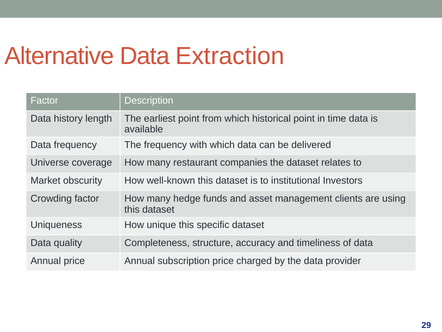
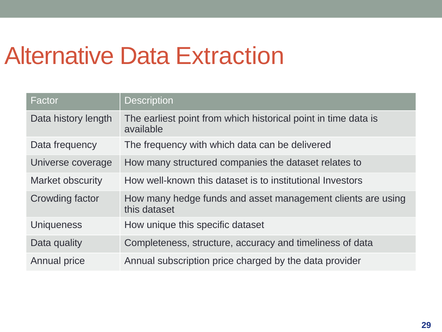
restaurant: restaurant -> structured (195, 162)
